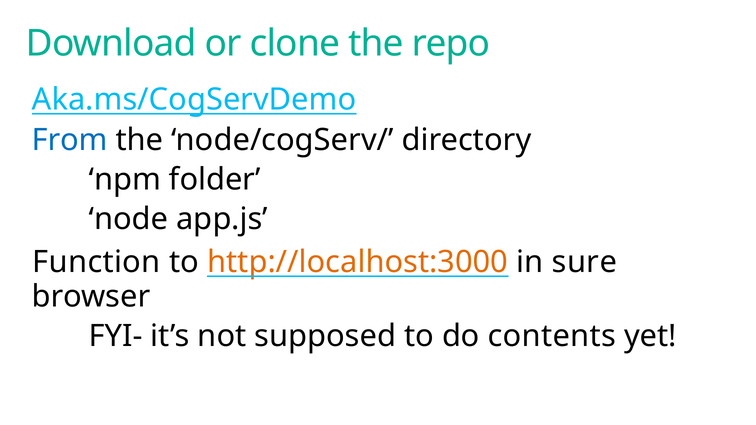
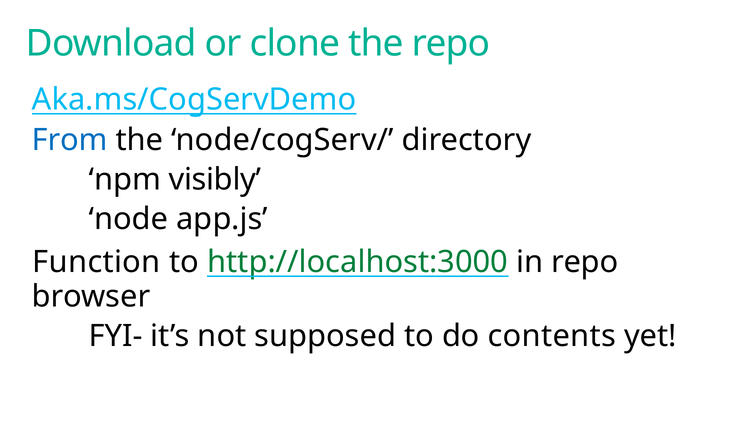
folder: folder -> visibly (215, 180)
http://localhost:3000 colour: orange -> green (358, 262)
in sure: sure -> repo (585, 262)
